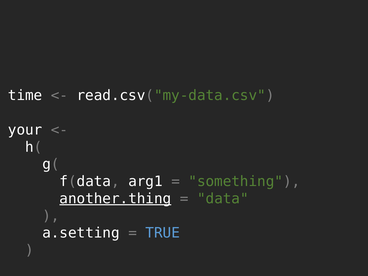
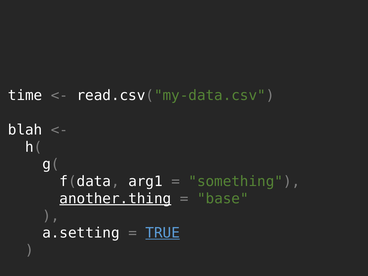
your: your -> blah (25, 130)
data: data -> base (223, 199)
TRUE underline: none -> present (163, 233)
